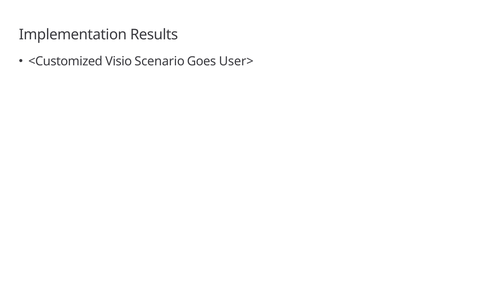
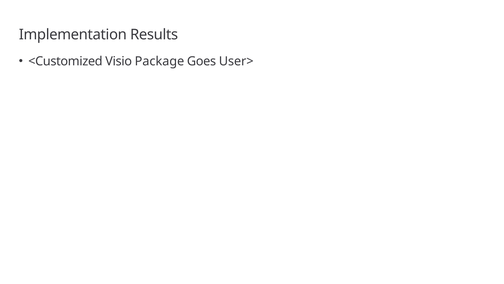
Scenario: Scenario -> Package (159, 61)
